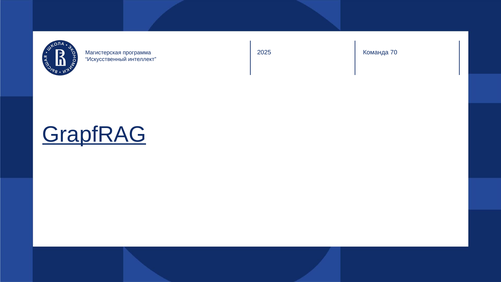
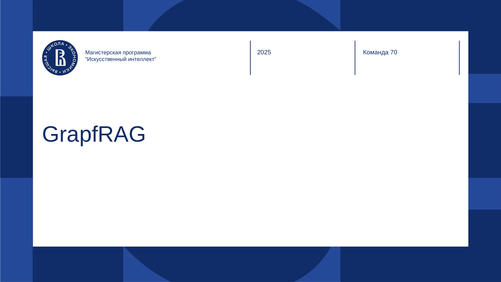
GrapfRAG underline: present -> none (94, 134)
